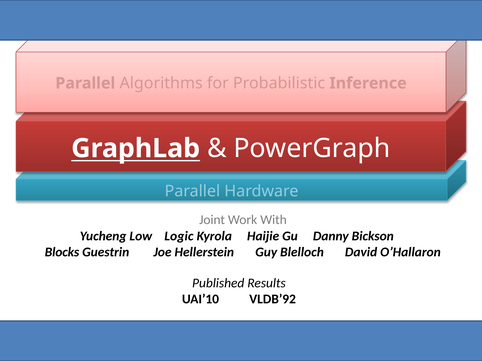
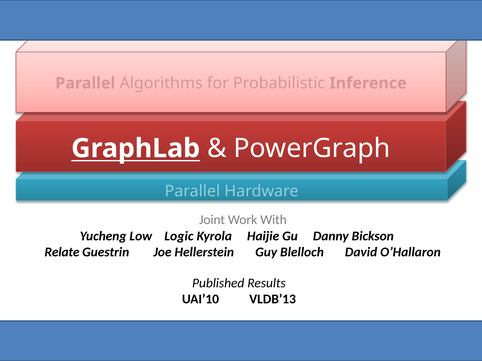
Blocks: Blocks -> Relate (62, 252)
VLDB’92: VLDB’92 -> VLDB’13 (273, 300)
